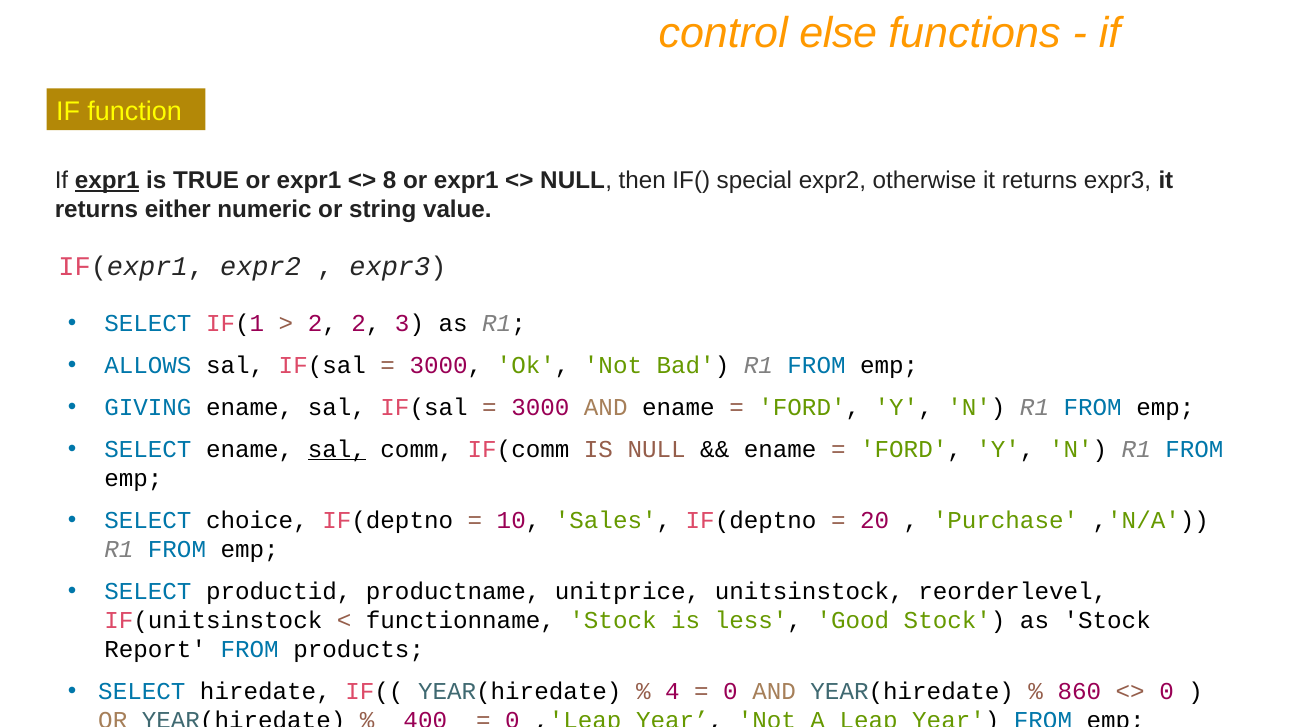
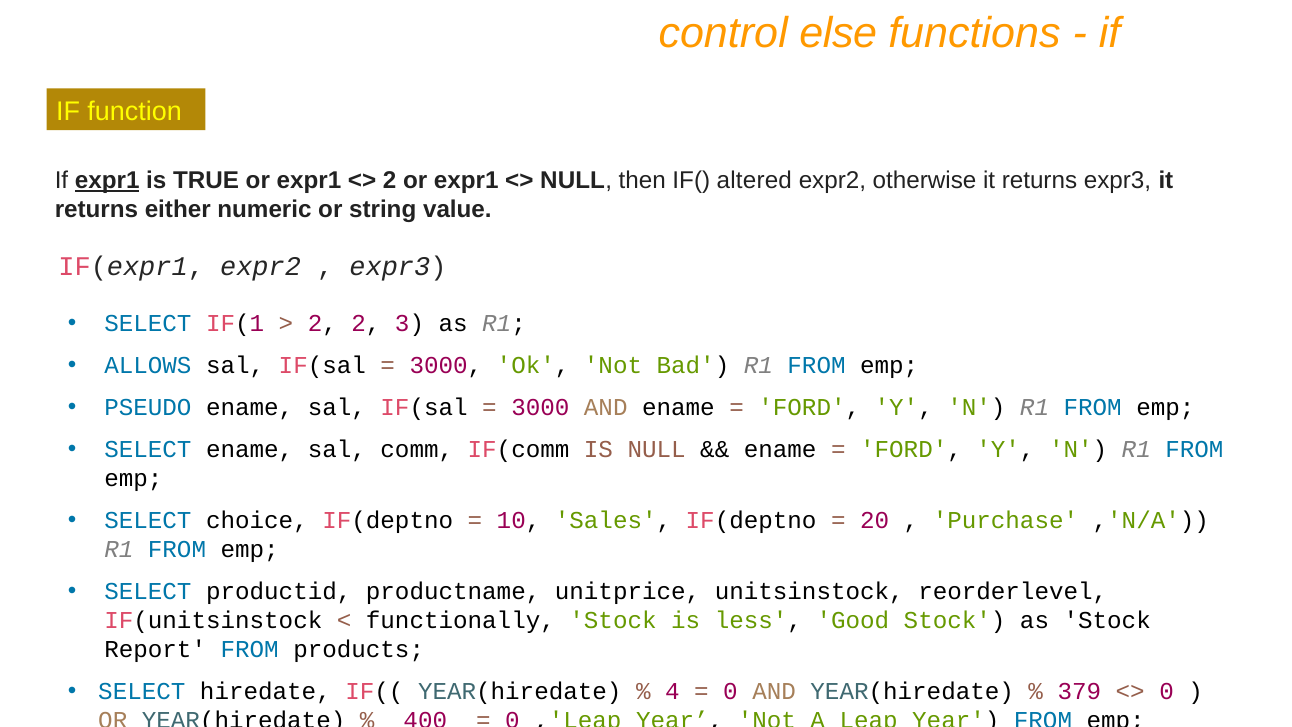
8: 8 -> 2 (390, 180)
special: special -> altered (754, 180)
GIVING: GIVING -> PSEUDO (148, 407)
sal underline: present -> none (337, 449)
functionname: functionname -> functionally (460, 620)
860: 860 -> 379 (1079, 691)
